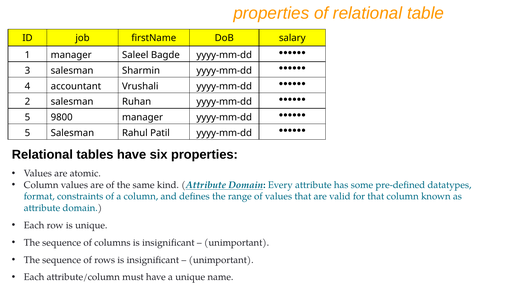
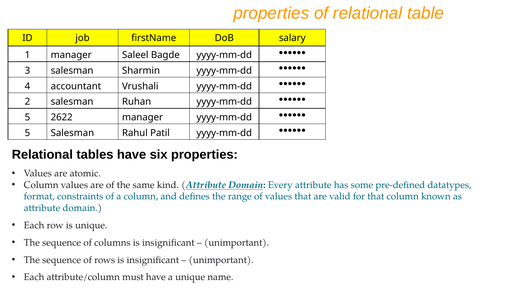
9800: 9800 -> 2622 (62, 117)
